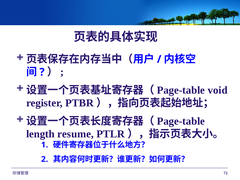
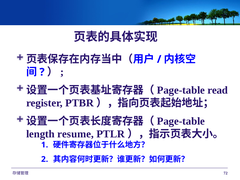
void: void -> read (218, 90)
